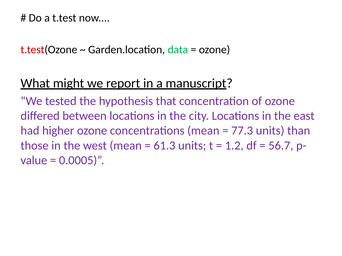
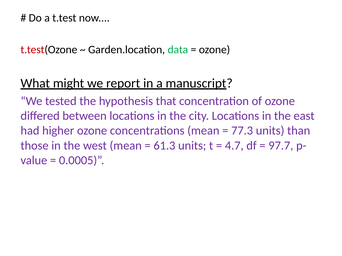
1.2: 1.2 -> 4.7 (234, 146)
56.7: 56.7 -> 97.7 (281, 146)
